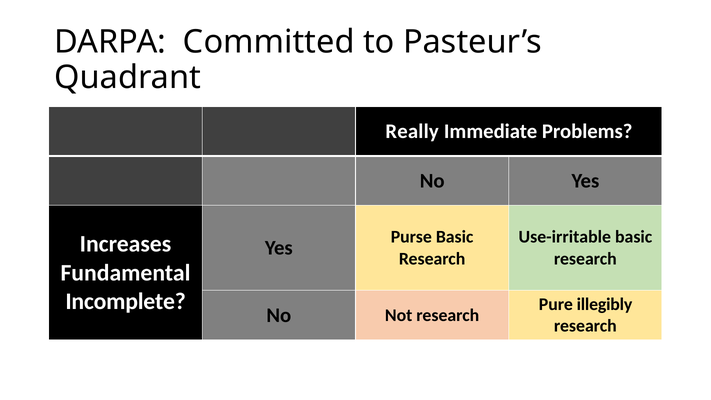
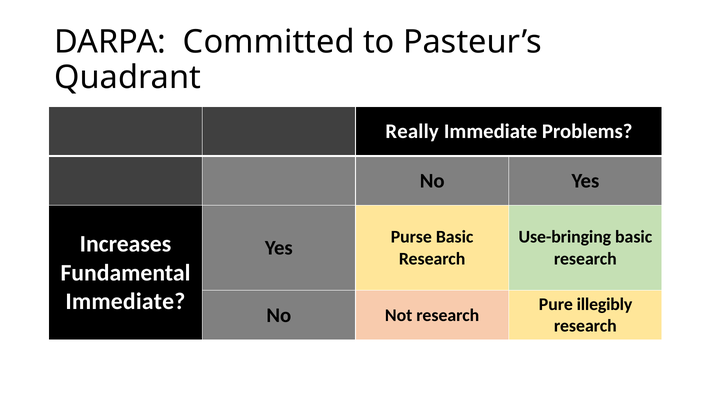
Use-irritable: Use-irritable -> Use-bringing (565, 237)
Incomplete: Incomplete -> Immediate (125, 302)
